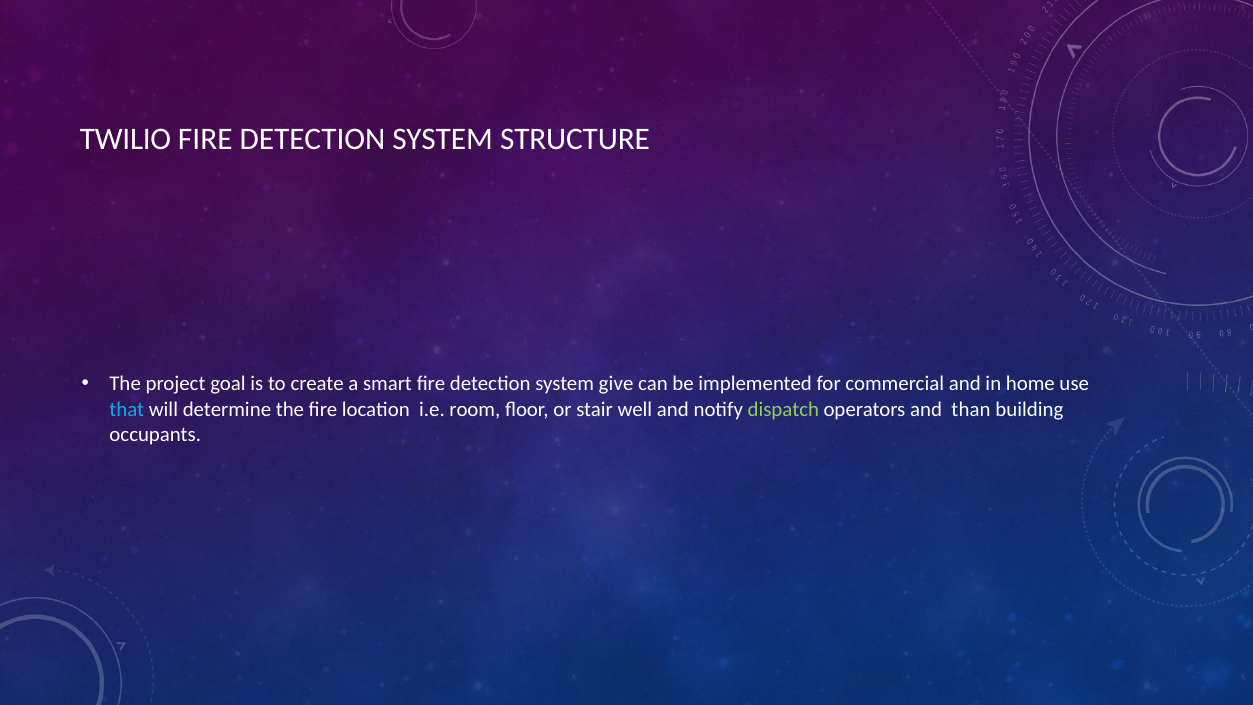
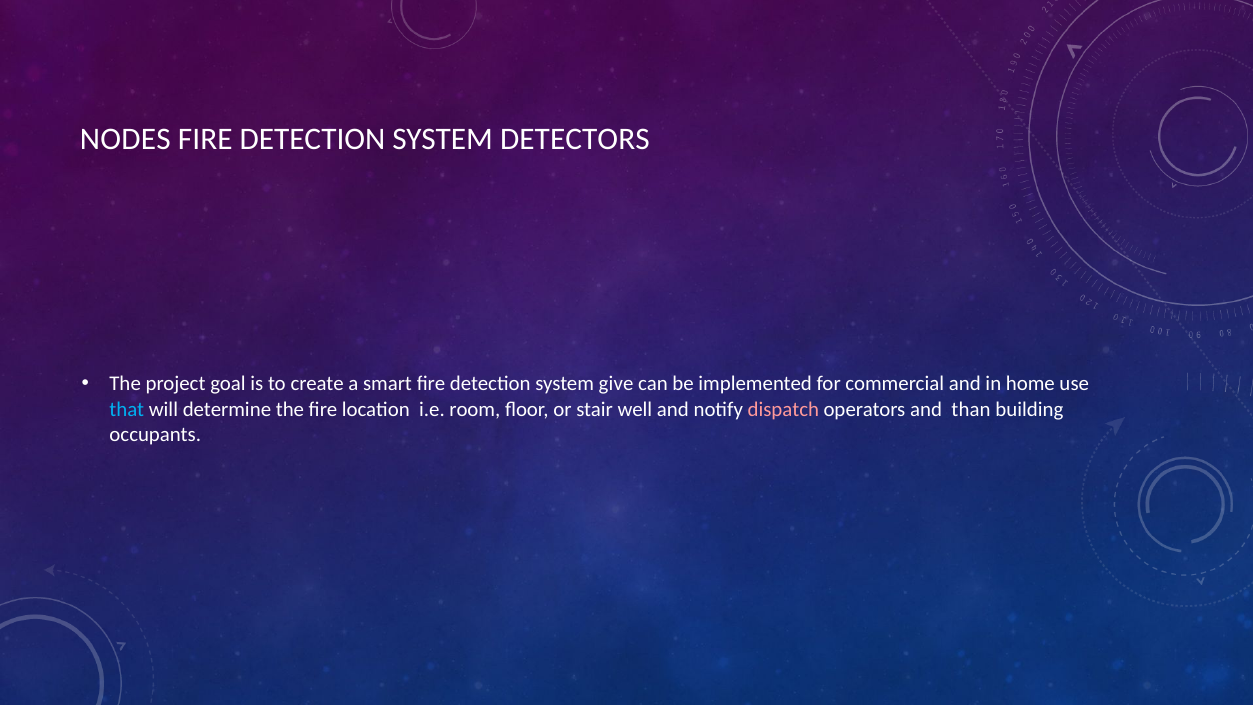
TWILIO: TWILIO -> NODES (125, 140)
STRUCTURE: STRUCTURE -> DETECTORS (575, 140)
dispatch colour: light green -> pink (783, 409)
